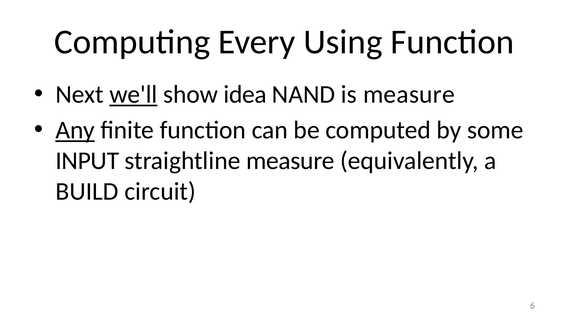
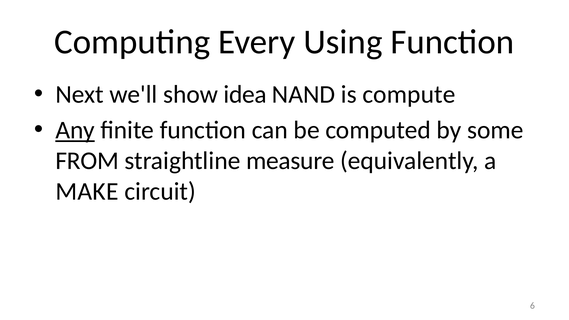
we'll underline: present -> none (133, 95)
is measure: measure -> compute (409, 95)
INPUT: INPUT -> FROM (87, 161)
BUILD: BUILD -> MAKE (87, 191)
